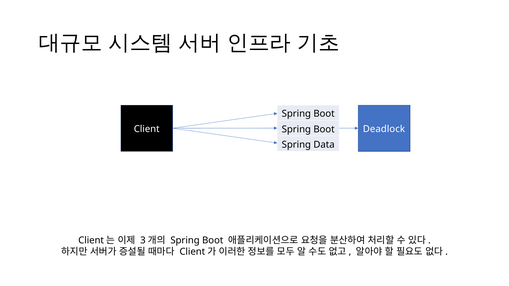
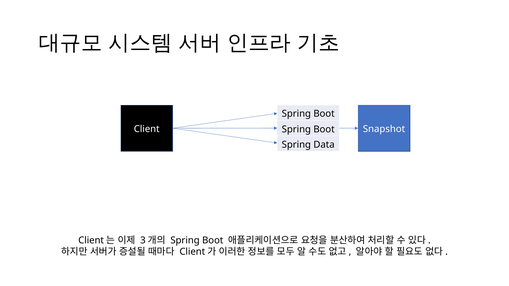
Deadlock: Deadlock -> Snapshot (384, 129)
